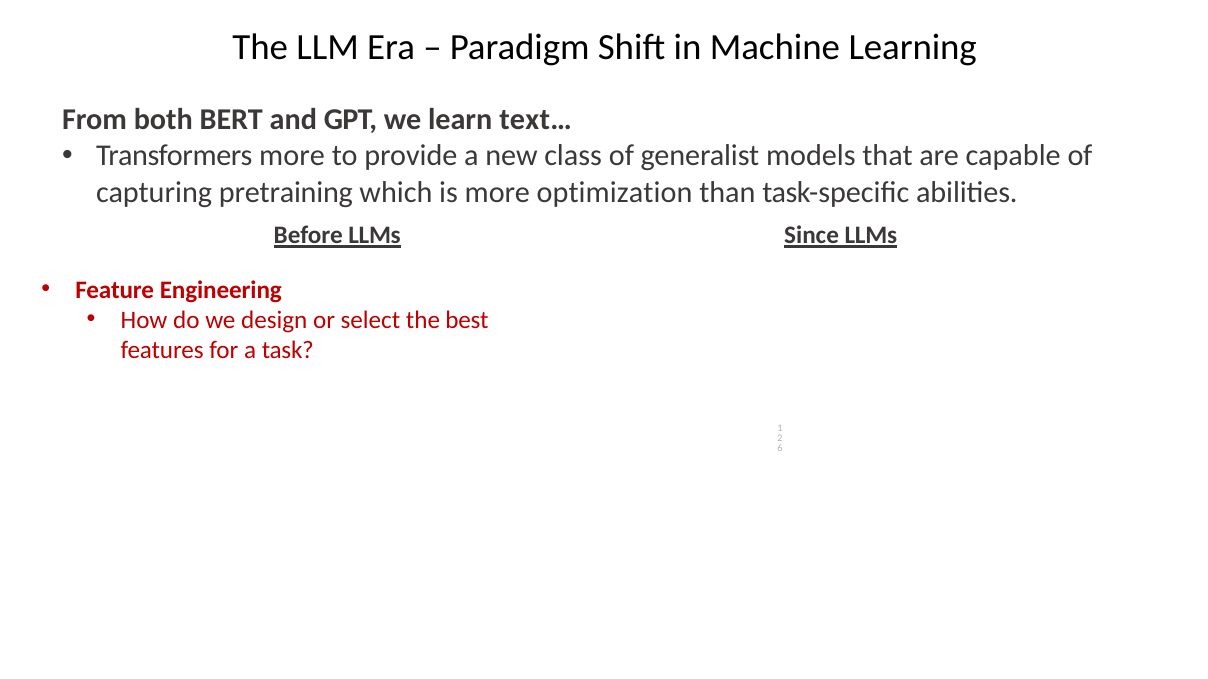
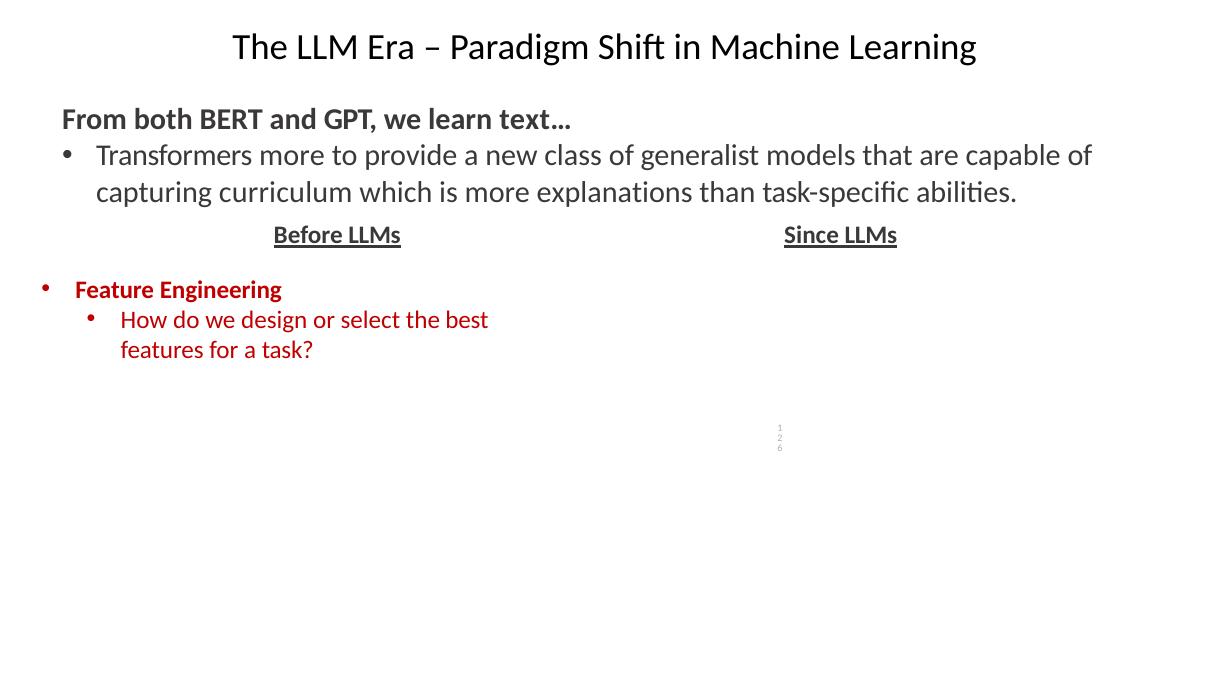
pretraining: pretraining -> curriculum (286, 192)
optimization: optimization -> explanations (615, 192)
